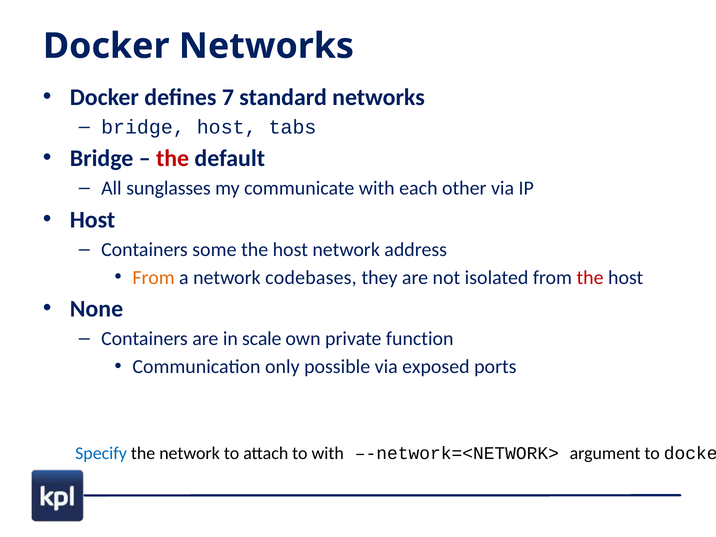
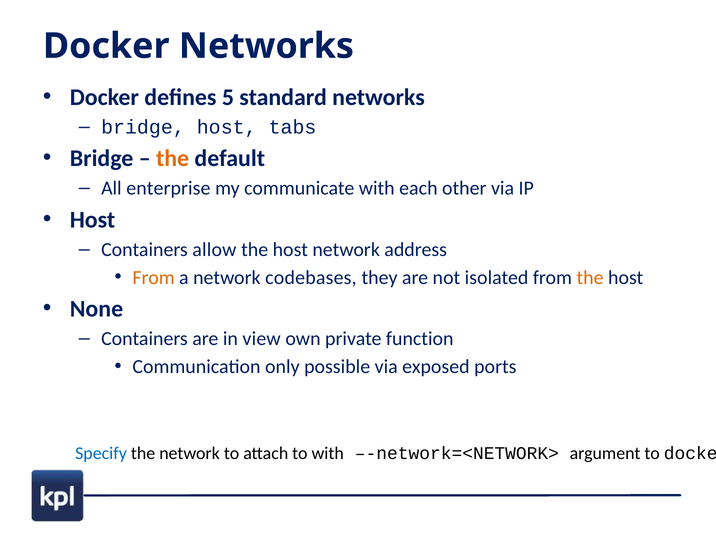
7: 7 -> 5 (228, 97)
the colour: red -> orange (173, 158)
sunglasses: sunglasses -> enterprise (168, 188)
some: some -> allow (214, 250)
the colour: red -> orange (590, 277)
scale: scale -> view (262, 339)
